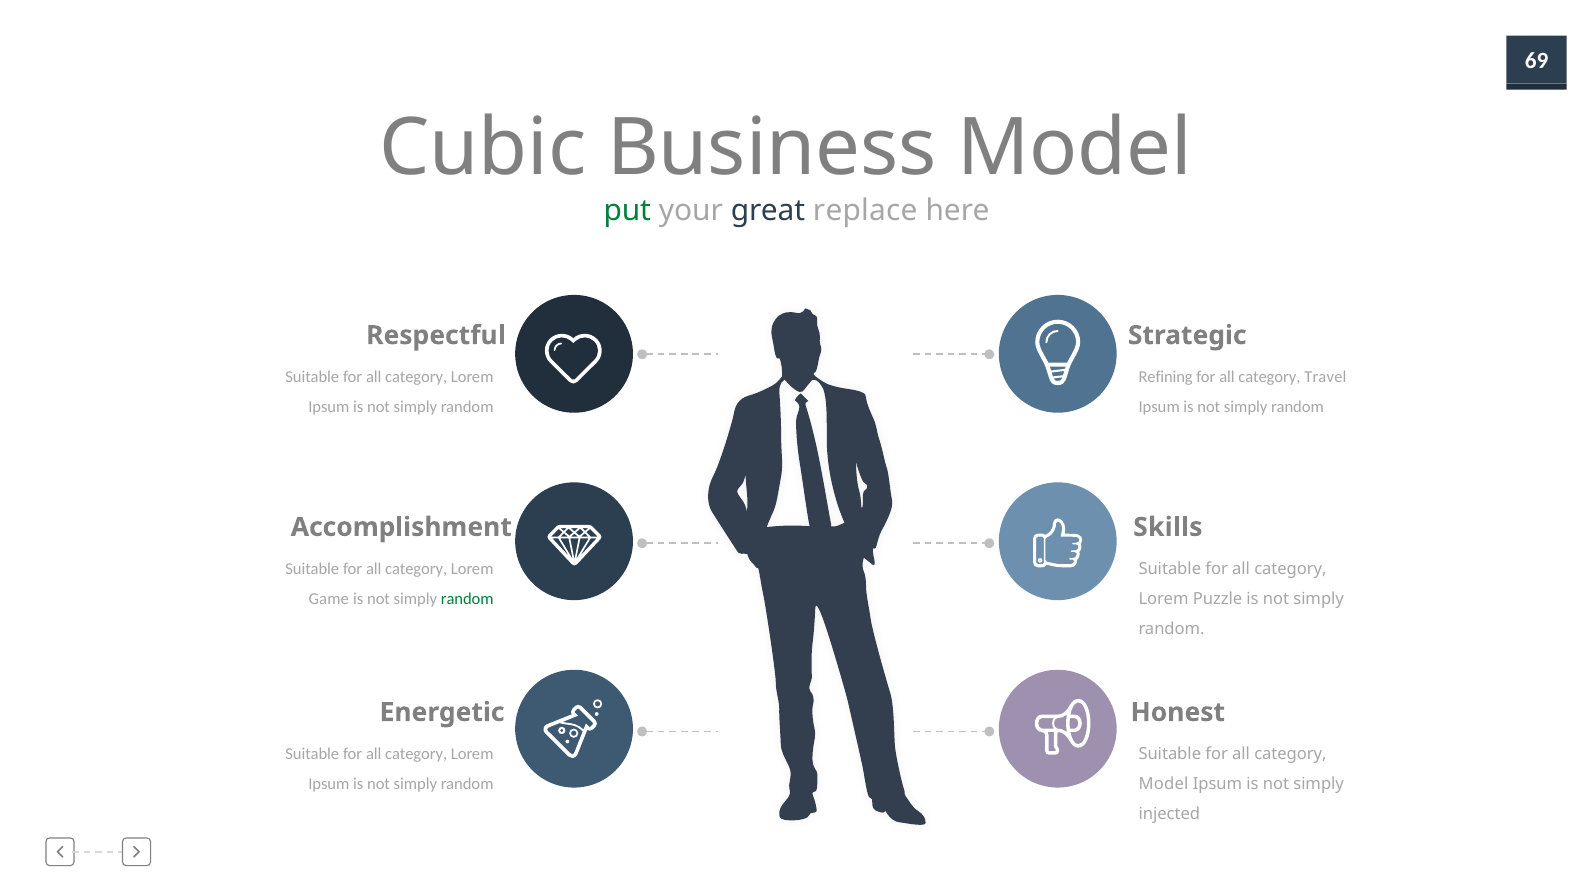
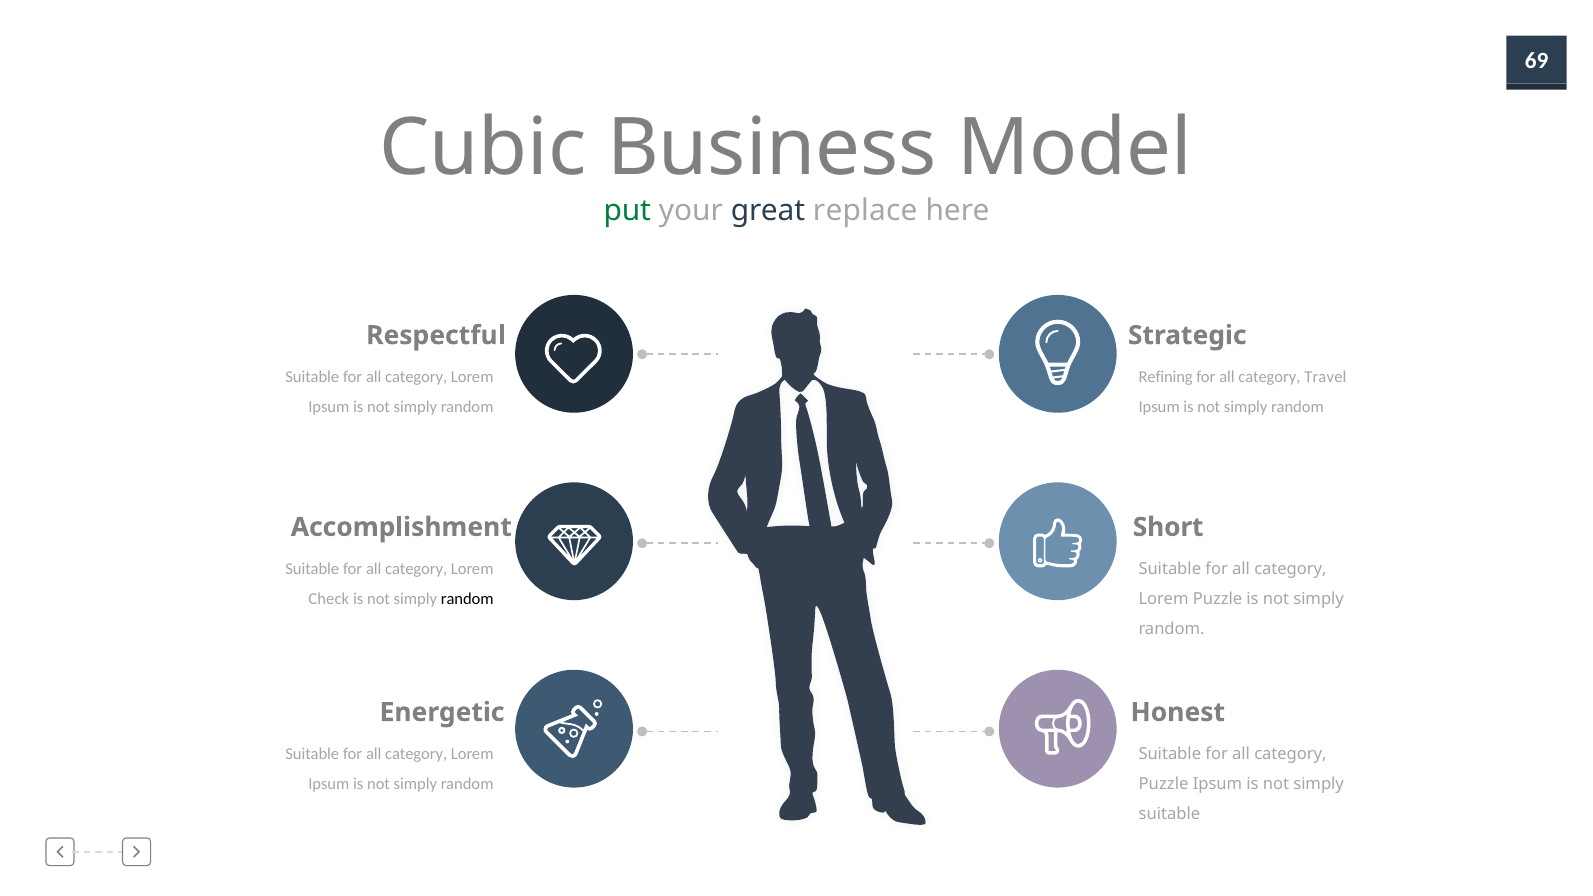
Skills: Skills -> Short (1168, 527)
Game: Game -> Check (329, 599)
random colour: green -> black (467, 599)
Model: Model -> Puzzle (1164, 784)
injected: injected -> suitable (1169, 814)
